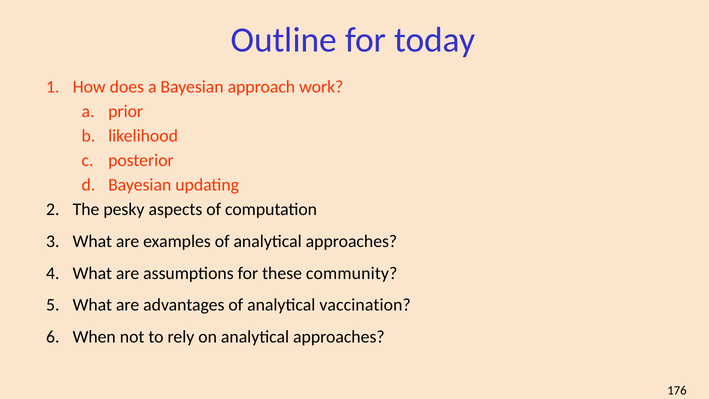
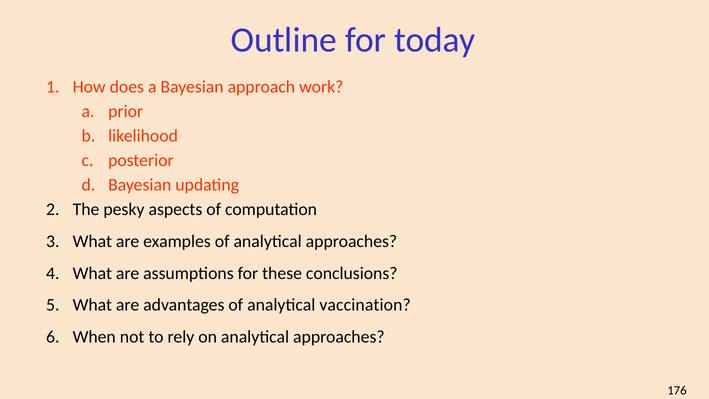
community: community -> conclusions (352, 273)
